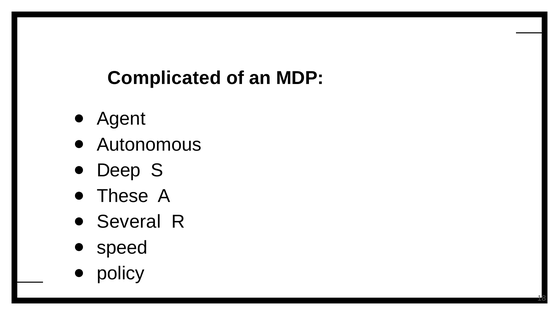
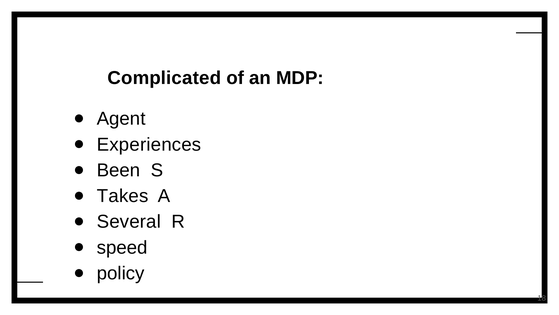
Autonomous: Autonomous -> Experiences (149, 144)
Deep: Deep -> Been (119, 170)
These: These -> Takes (123, 196)
